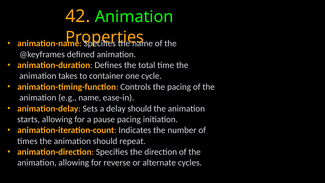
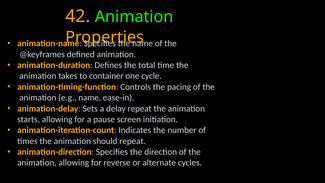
delay should: should -> repeat (140, 108)
pause pacing: pacing -> screen (129, 119)
